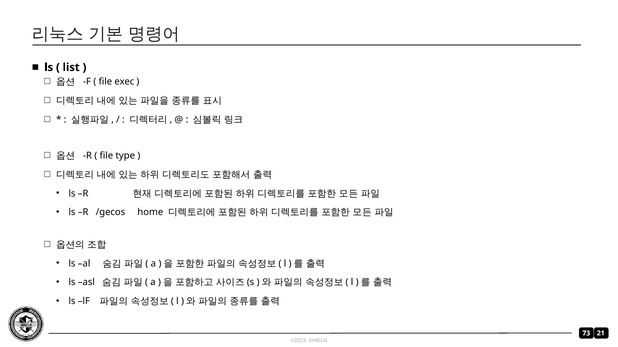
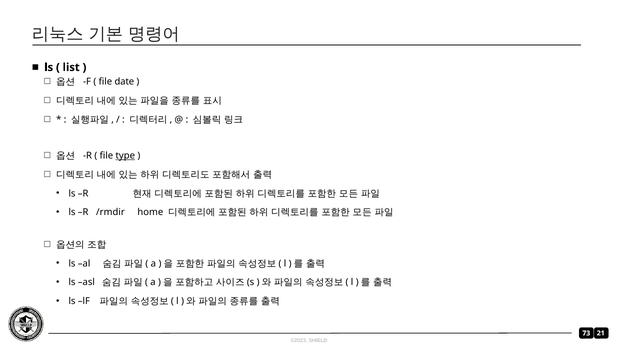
exec: exec -> date (124, 82)
type underline: none -> present (125, 156)
/gecos: /gecos -> /rmdir (110, 213)
